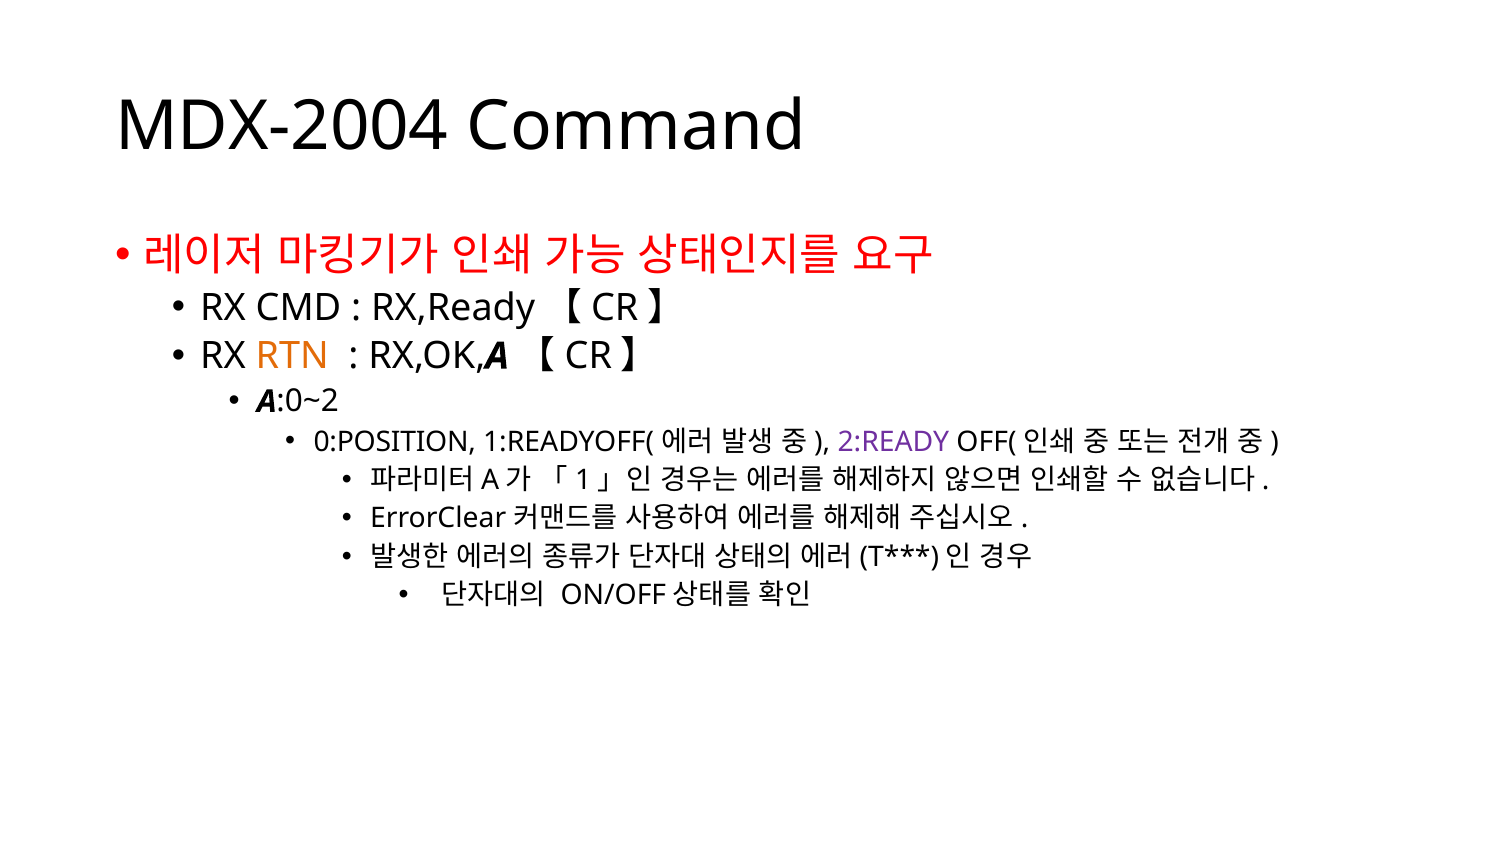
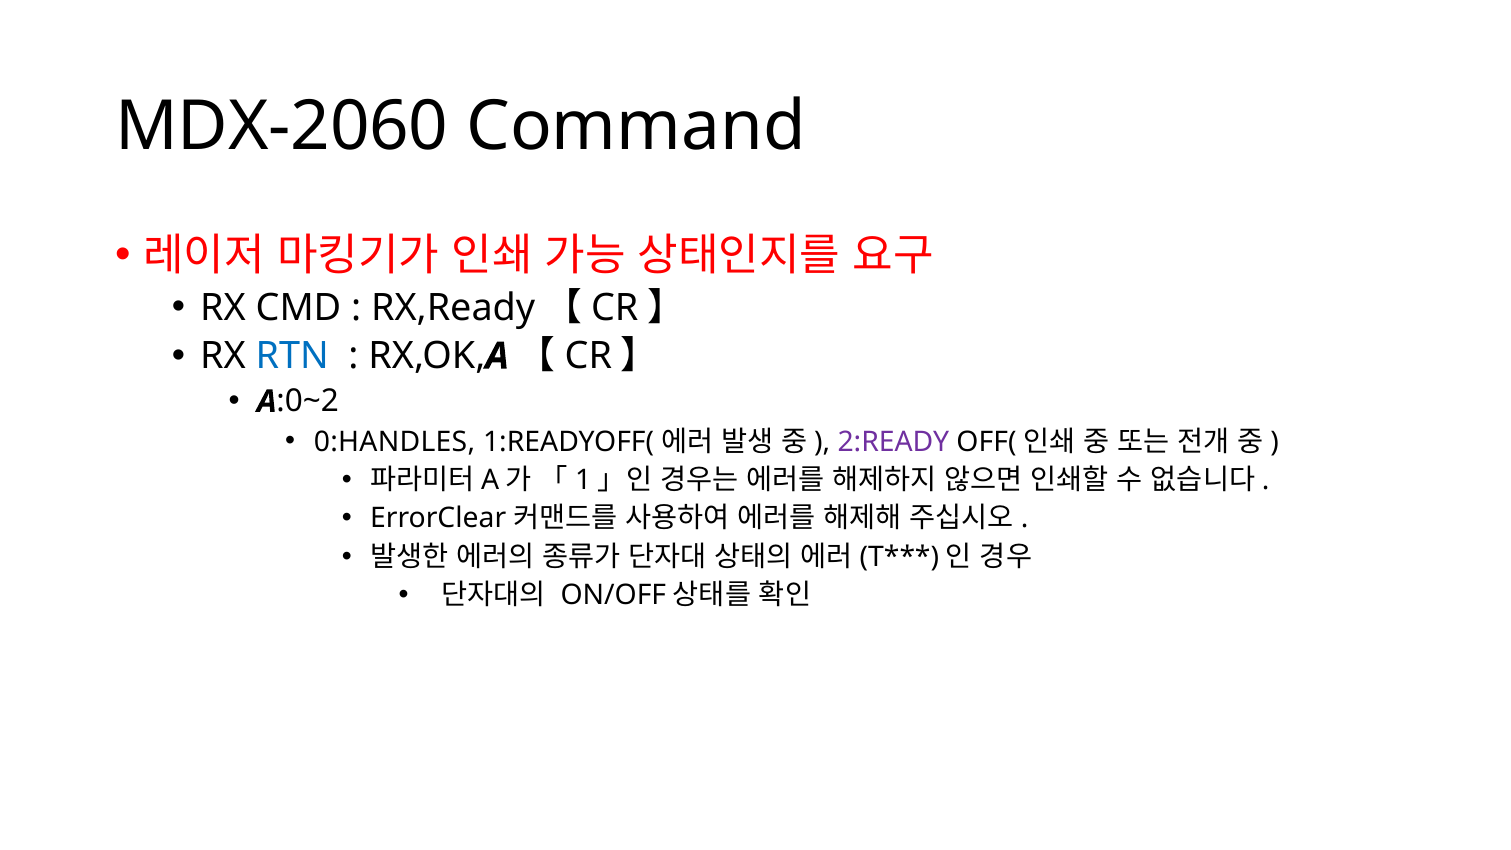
MDX-2004: MDX-2004 -> MDX-2060 (282, 127)
RTN colour: orange -> blue (292, 356)
0:POSITION: 0:POSITION -> 0:HANDLES (394, 442)
